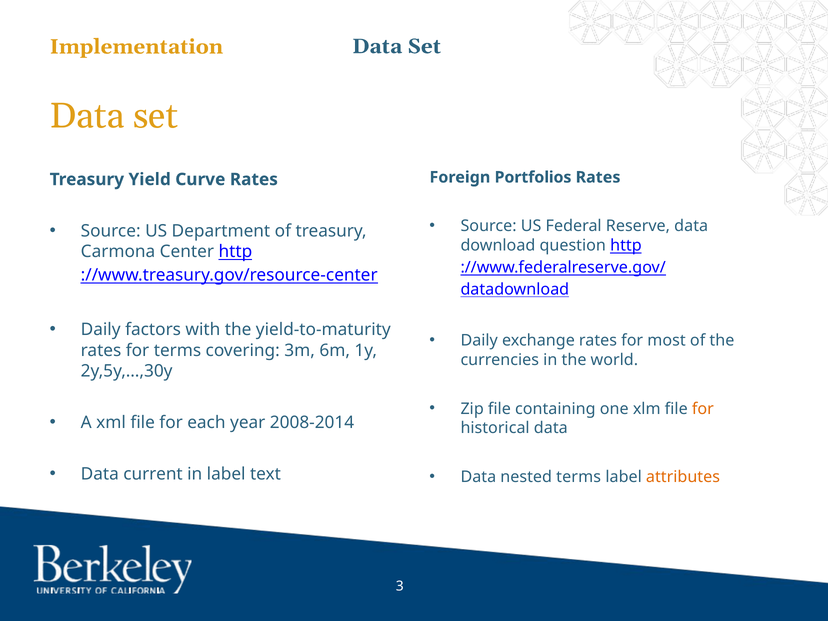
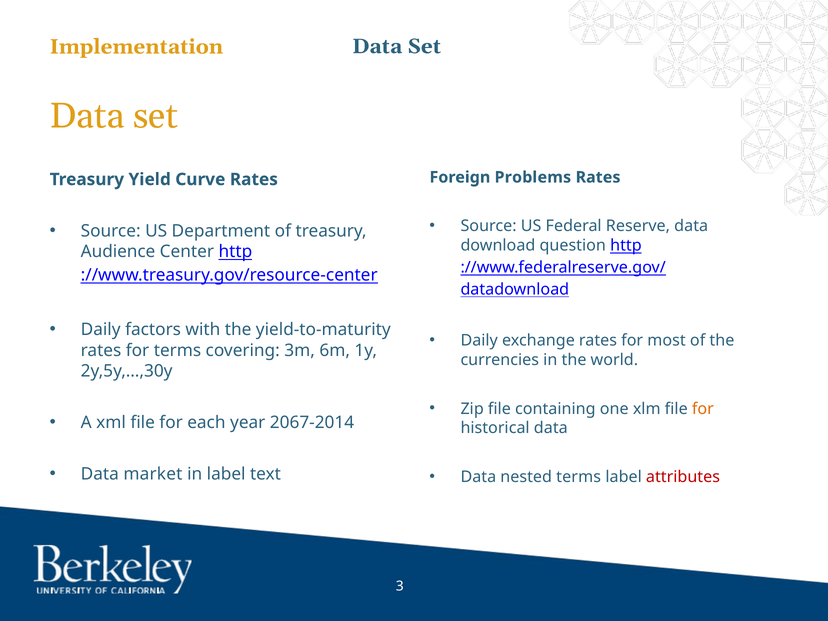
Portfolios: Portfolios -> Problems (533, 177)
Carmona: Carmona -> Audience (118, 252)
2008-2014: 2008-2014 -> 2067-2014 (312, 423)
current: current -> market (153, 474)
attributes colour: orange -> red (683, 477)
